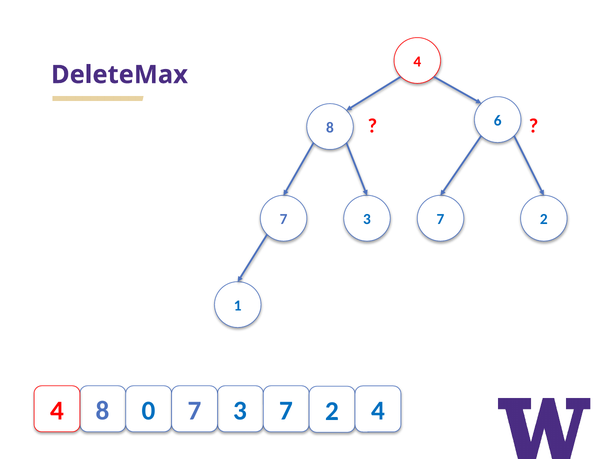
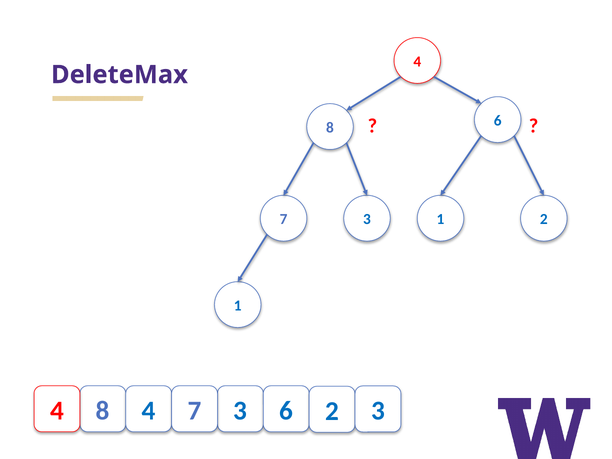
7 3 7: 7 -> 1 (440, 219)
8 0: 0 -> 4 (149, 411)
7: 7 -> 6 (286, 411)
2 4: 4 -> 3 (378, 411)
